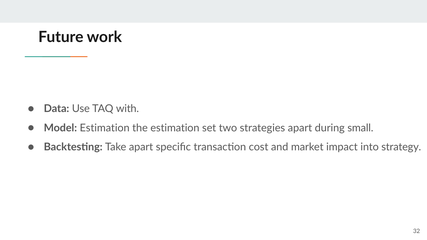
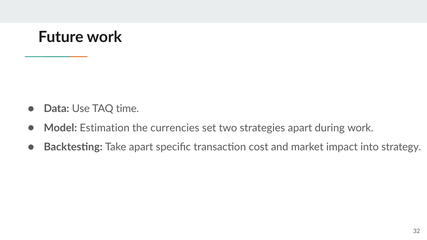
with: with -> time (128, 109)
the estimation: estimation -> currencies (175, 128)
during small: small -> work (360, 128)
